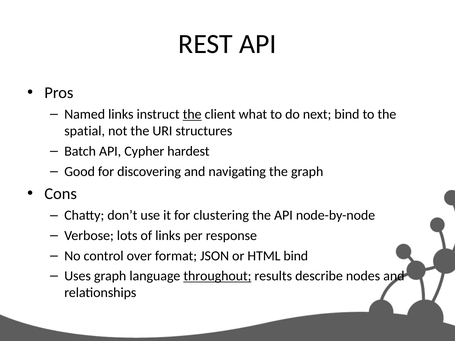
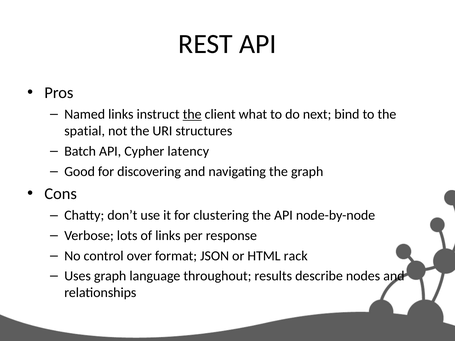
hardest: hardest -> latency (188, 151)
HTML bind: bind -> rack (296, 256)
throughout underline: present -> none (217, 276)
